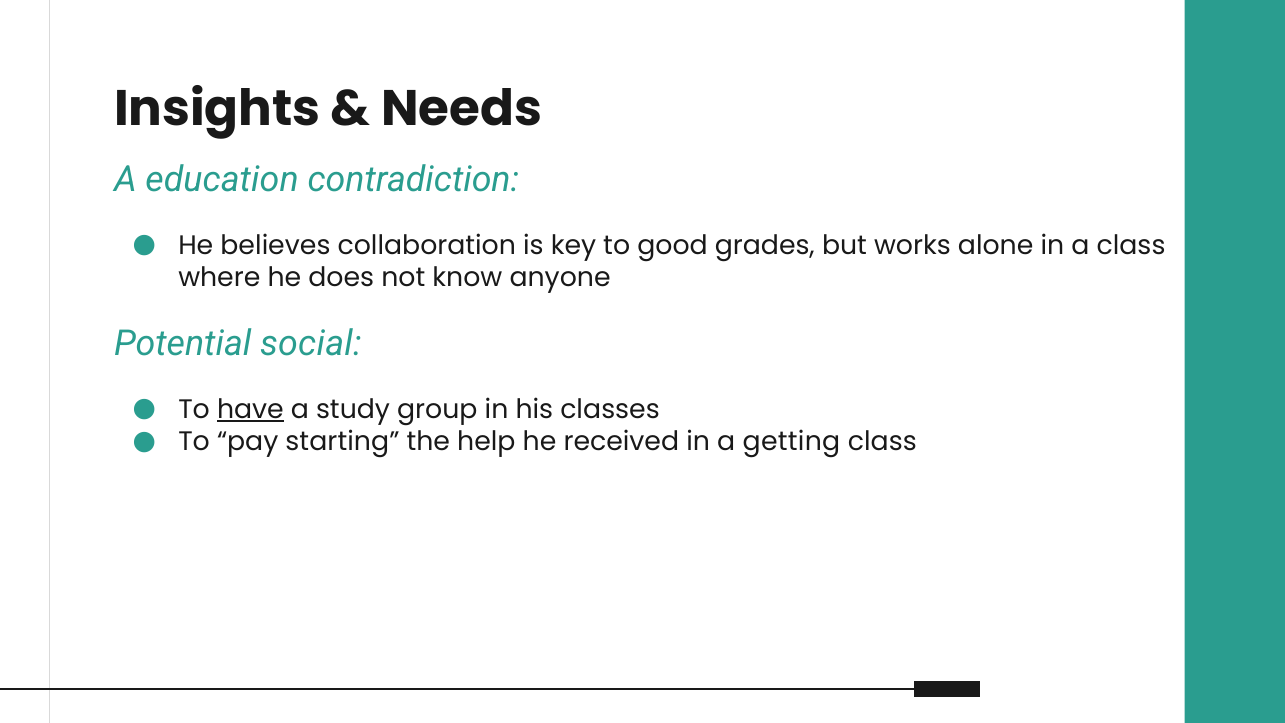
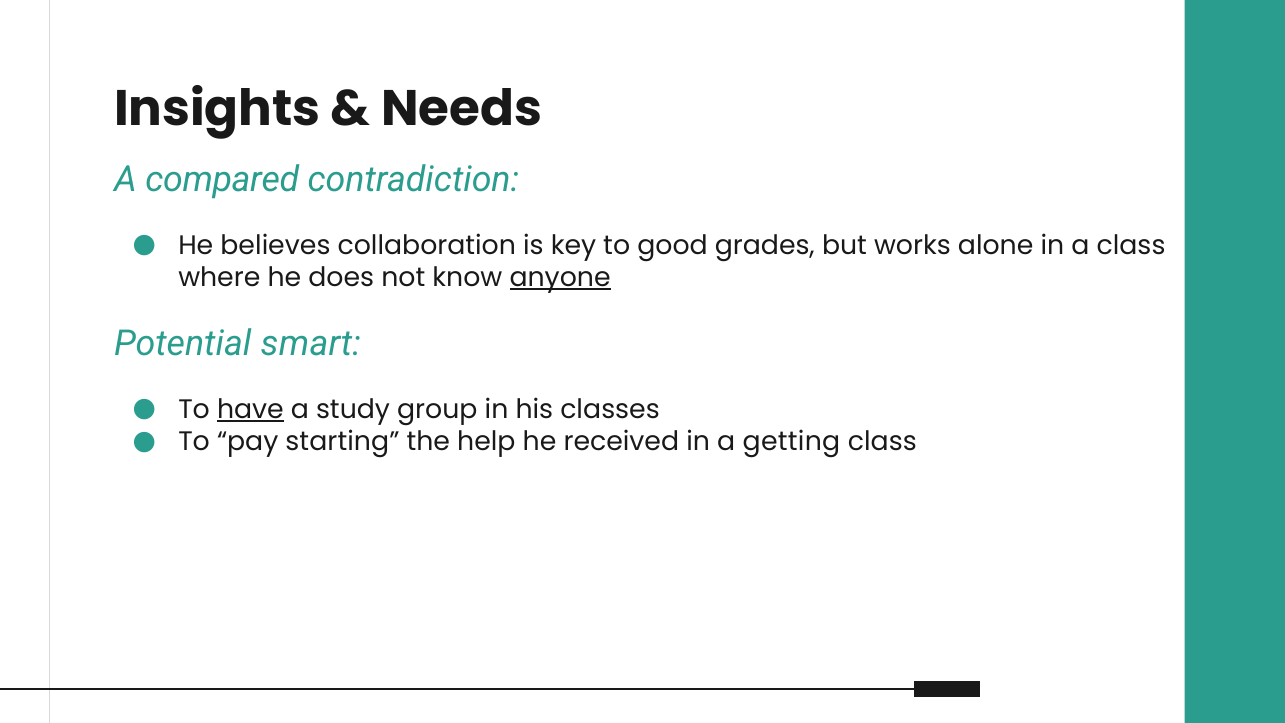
education: education -> compared (222, 180)
anyone underline: none -> present (560, 277)
social: social -> smart (311, 344)
